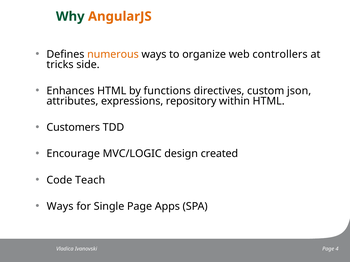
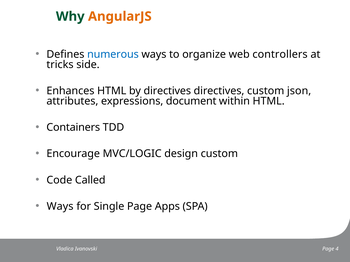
numerous colour: orange -> blue (113, 54)
by functions: functions -> directives (167, 91)
repository: repository -> document (191, 101)
Customers: Customers -> Containers (73, 128)
design created: created -> custom (219, 154)
Teach: Teach -> Called (90, 180)
